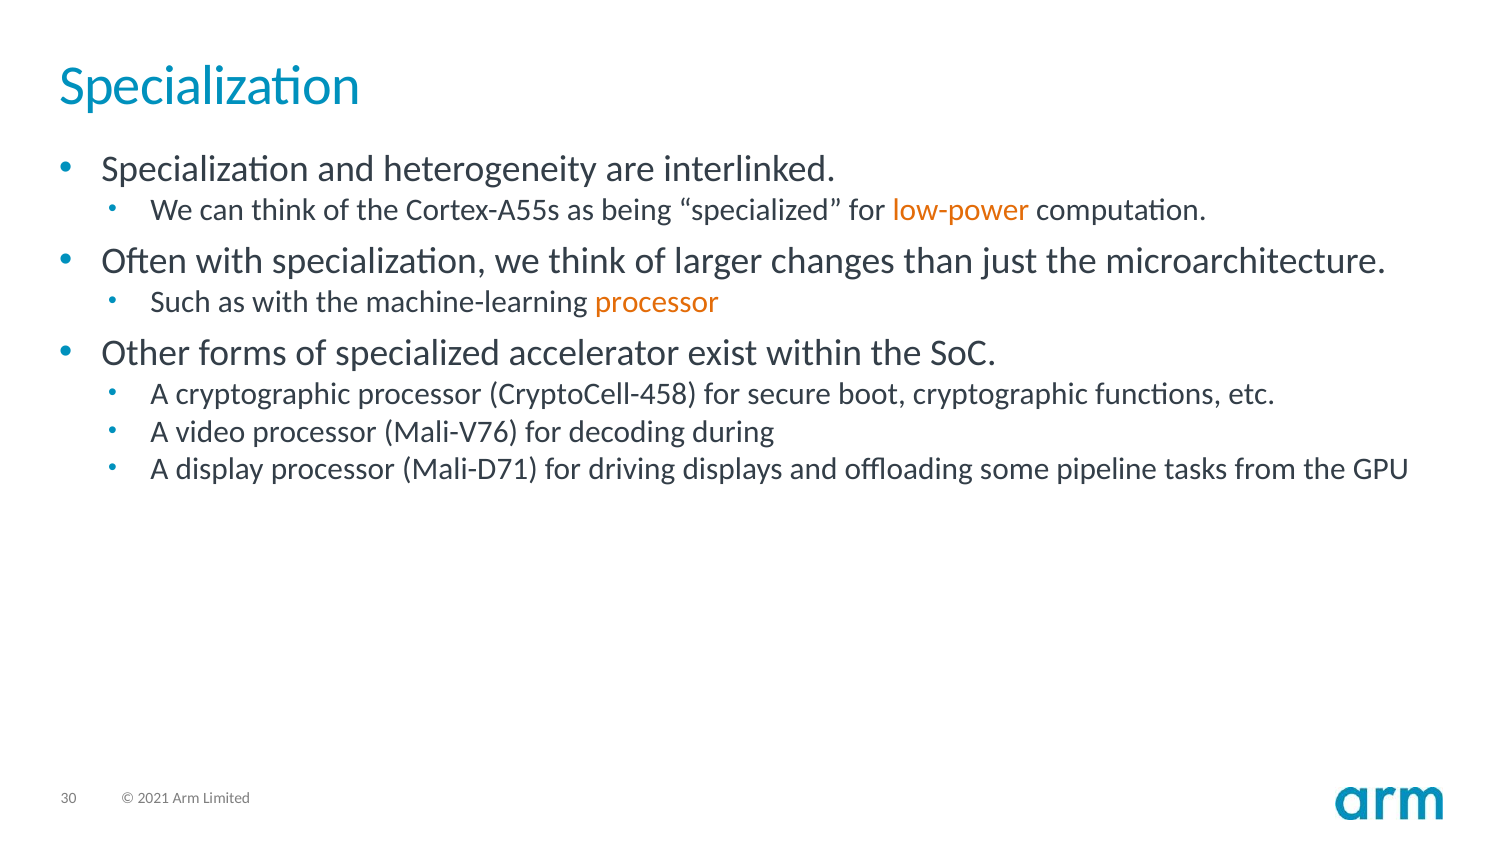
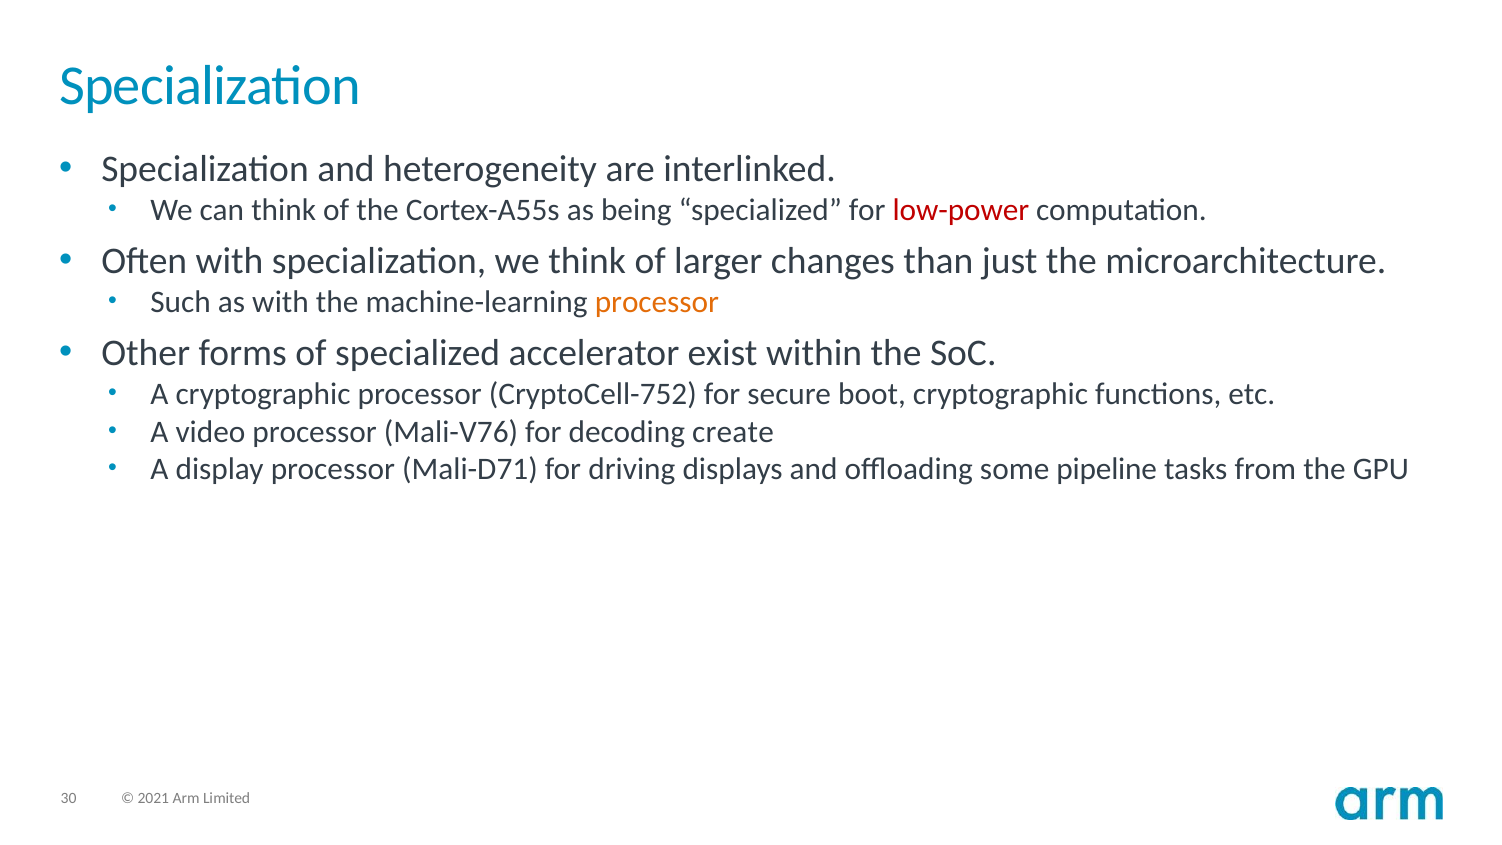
low-power colour: orange -> red (961, 210)
CryptoCell-458: CryptoCell-458 -> CryptoCell-752 (593, 394)
during: during -> create (733, 432)
